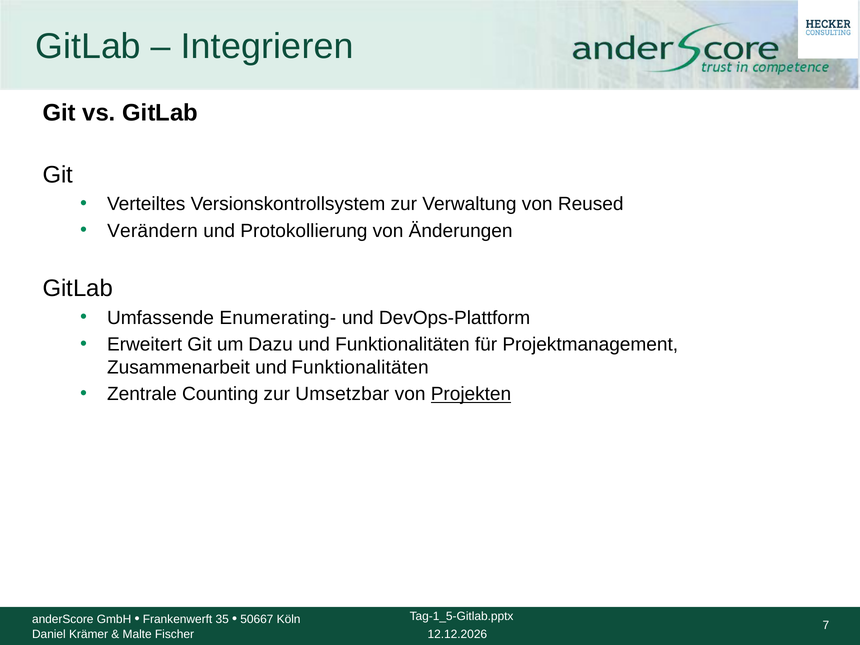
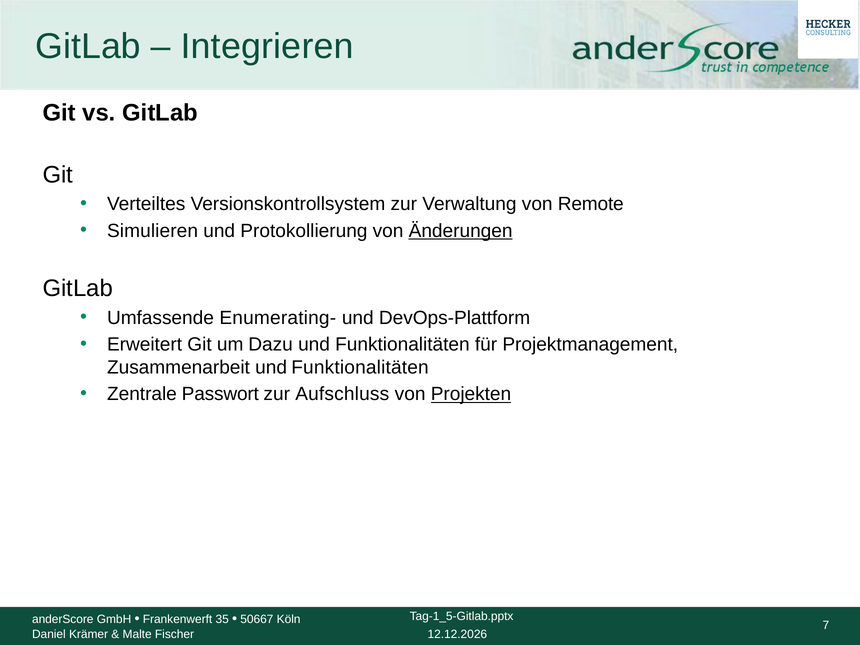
Reused: Reused -> Remote (591, 204)
Verändern: Verändern -> Simulieren (153, 231)
Änderungen underline: none -> present (461, 231)
Counting: Counting -> Passwort (220, 394)
Umsetzbar: Umsetzbar -> Aufschluss (342, 394)
